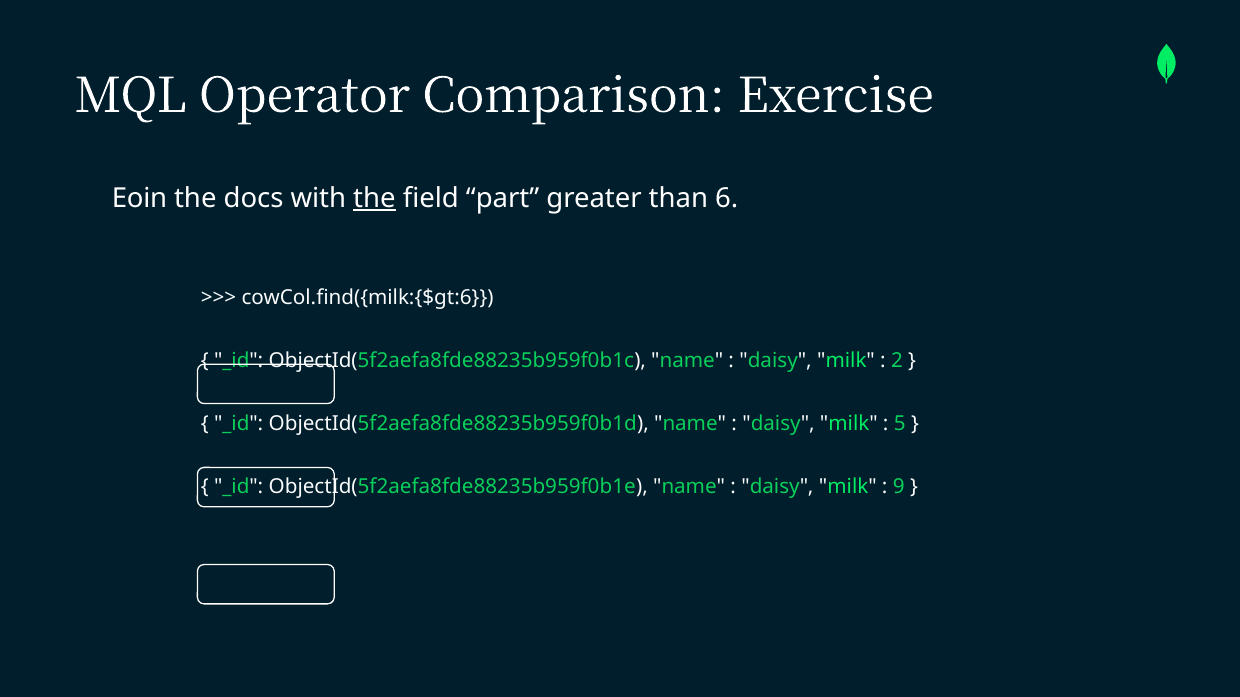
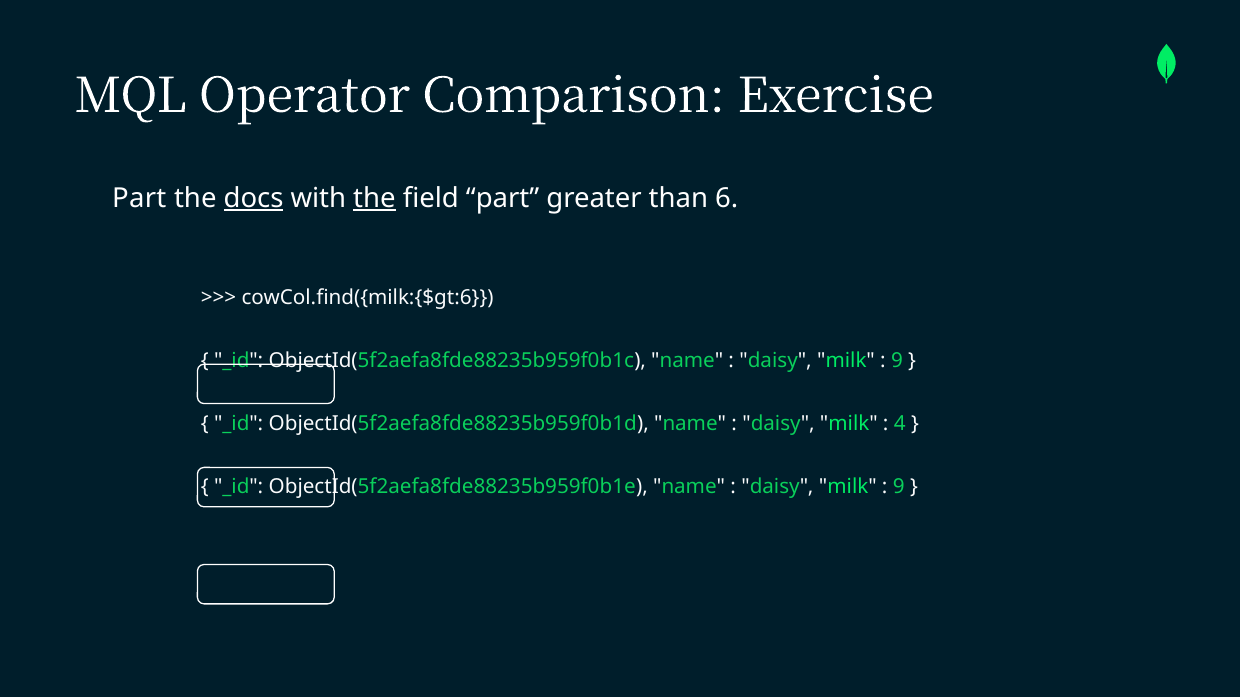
Eoin: Eoin -> Part (139, 199)
docs underline: none -> present (254, 199)
2: 2 -> 9 (897, 361)
5: 5 -> 4 (900, 424)
